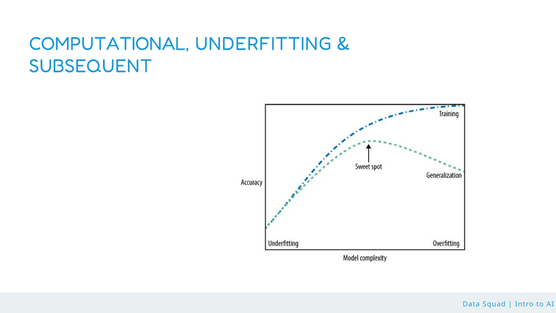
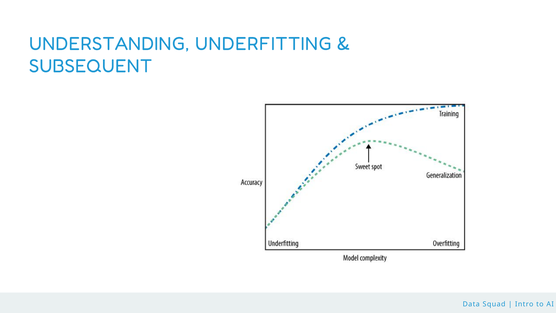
COMPUTATIONAL: COMPUTATIONAL -> UNDERSTANDING (109, 44)
